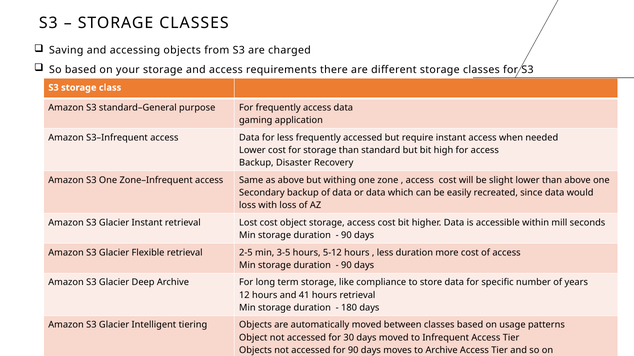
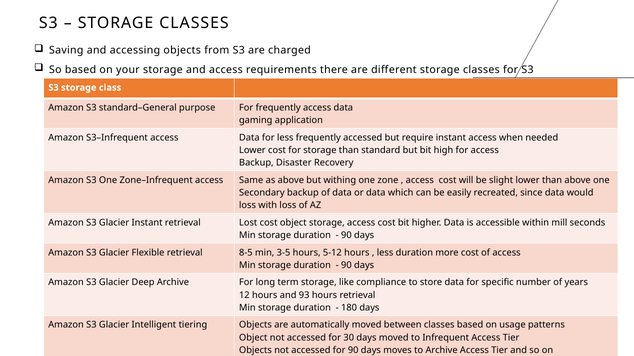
2-5: 2-5 -> 8-5 (246, 253)
41: 41 -> 93 (304, 296)
